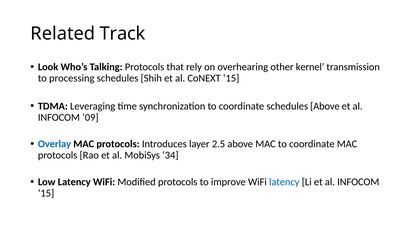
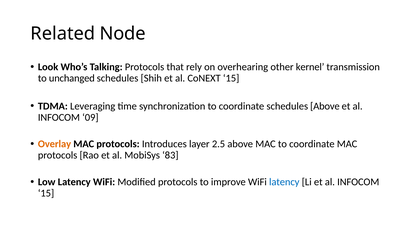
Track: Track -> Node (123, 34)
processing: processing -> unchanged (72, 78)
Overlay colour: blue -> orange (54, 144)
34: 34 -> 83 (170, 155)
